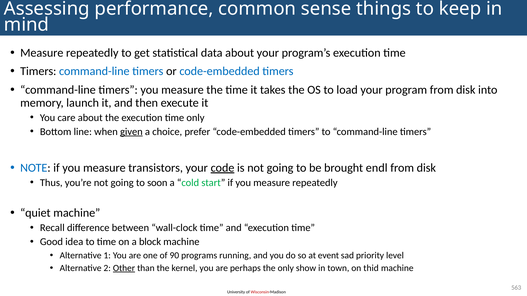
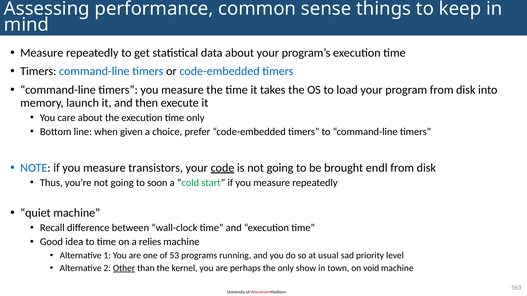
given underline: present -> none (131, 132)
block: block -> relies (150, 242)
90: 90 -> 53 (174, 256)
event: event -> usual (328, 256)
thid: thid -> void (371, 268)
